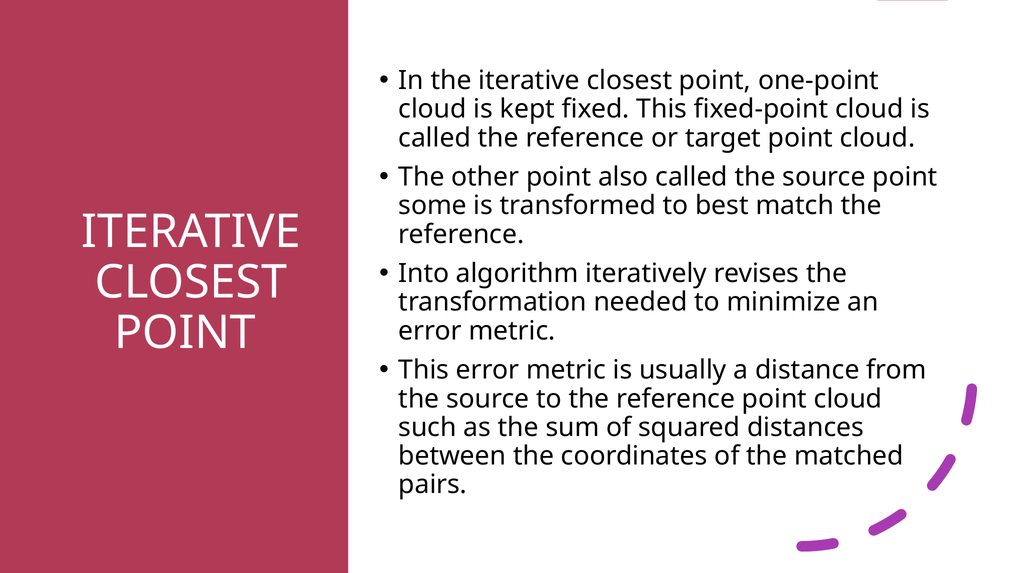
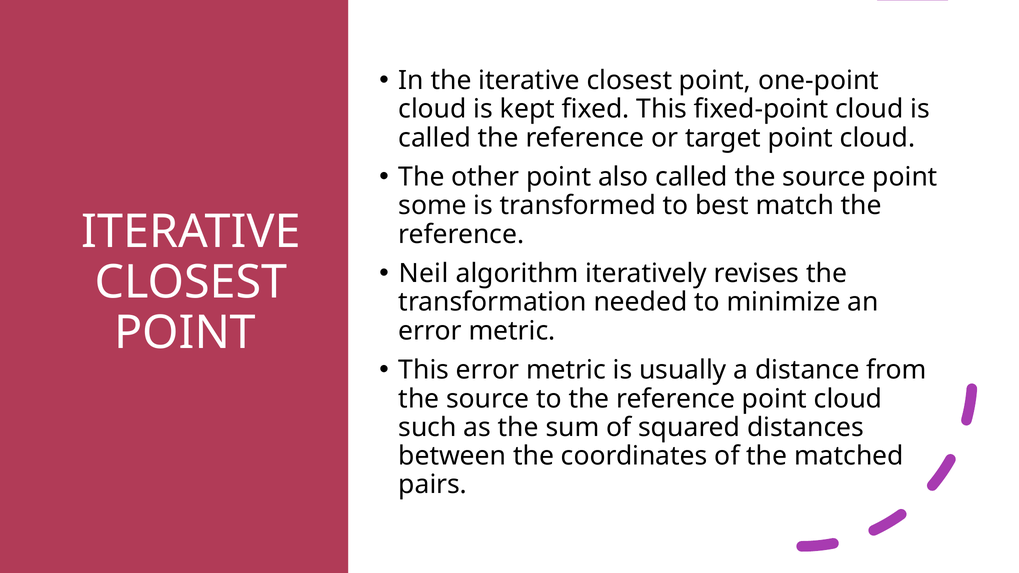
Into: Into -> Neil (424, 274)
